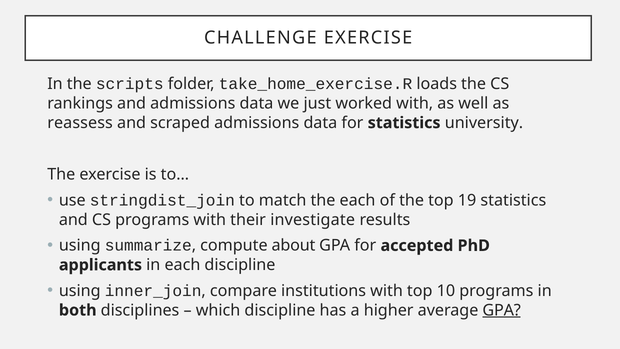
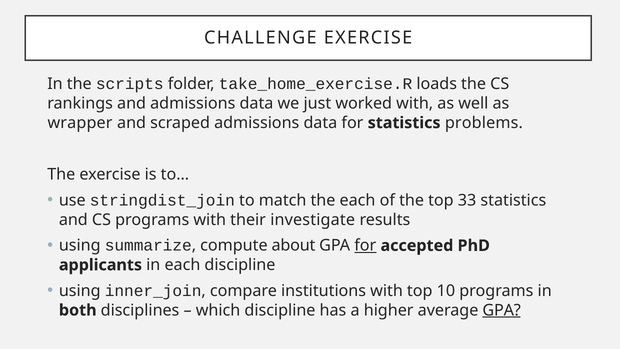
reassess: reassess -> wrapper (80, 123)
university: university -> problems (484, 123)
19: 19 -> 33 (467, 200)
for underline: none -> present (365, 245)
